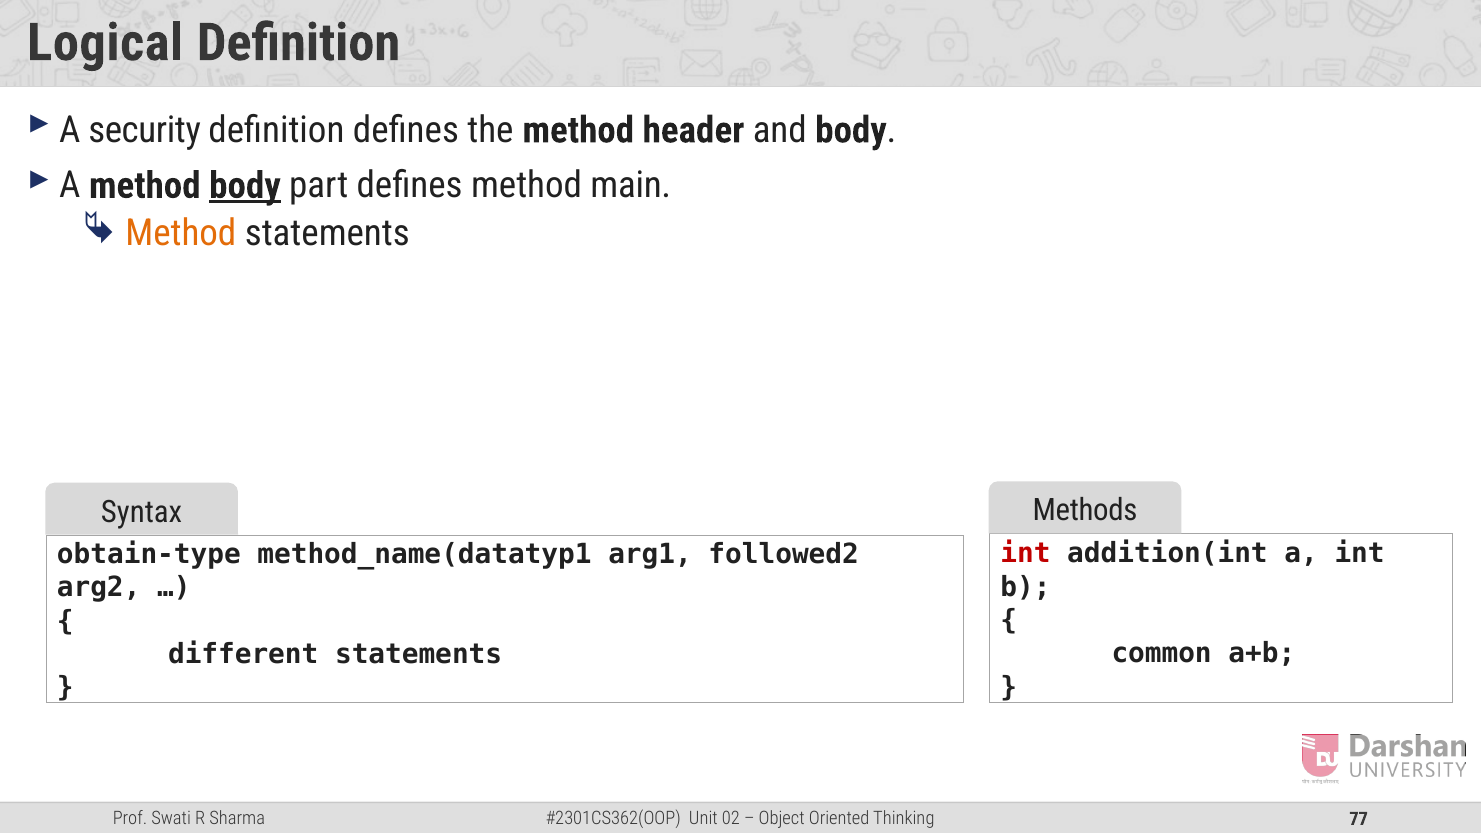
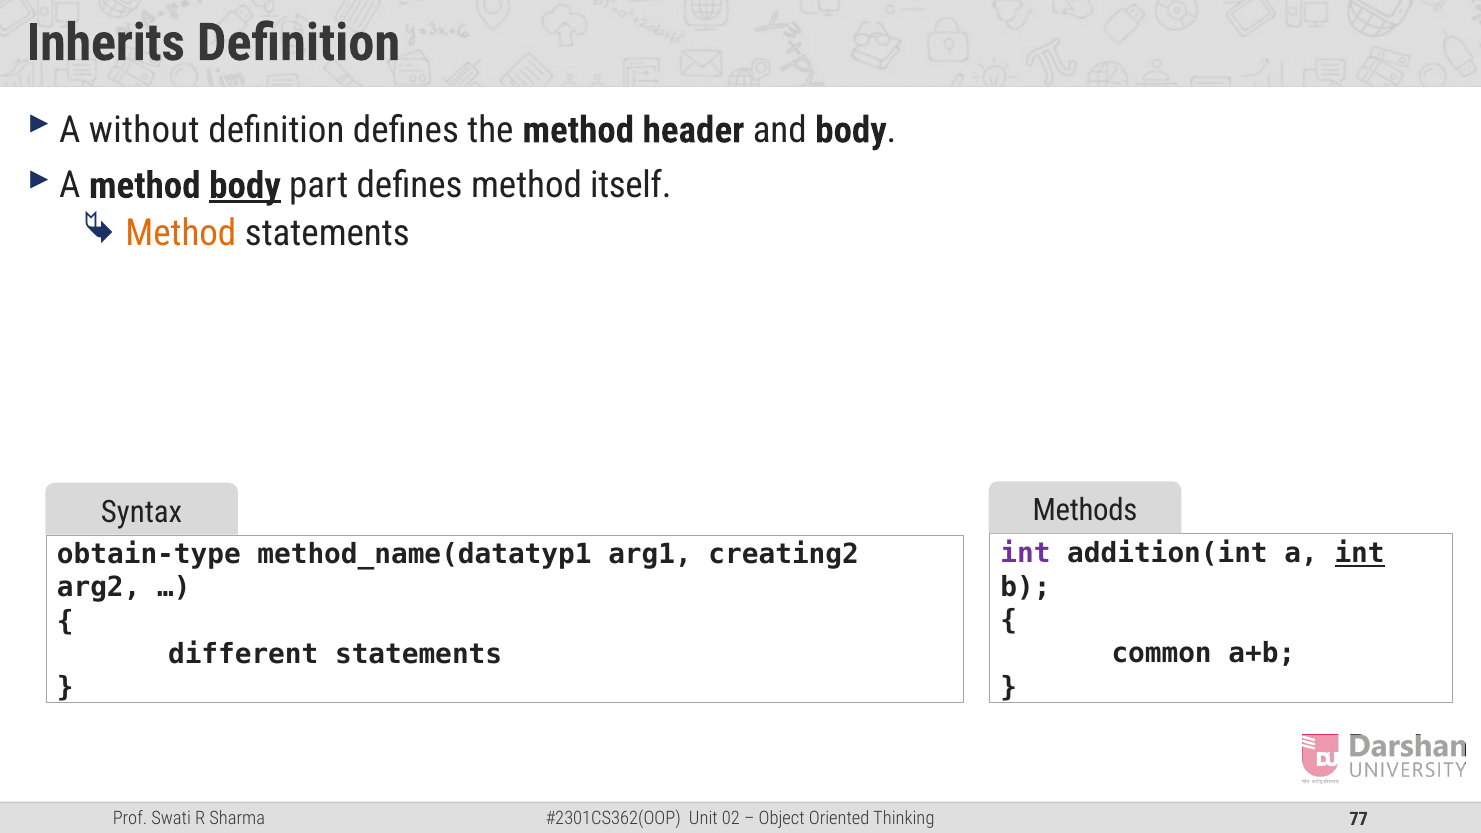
Logical: Logical -> Inherits (106, 43)
security: security -> without (144, 130)
main: main -> itself (631, 186)
int colour: red -> purple (1025, 554)
int underline: none -> present (1360, 554)
followed2: followed2 -> creating2 (784, 554)
